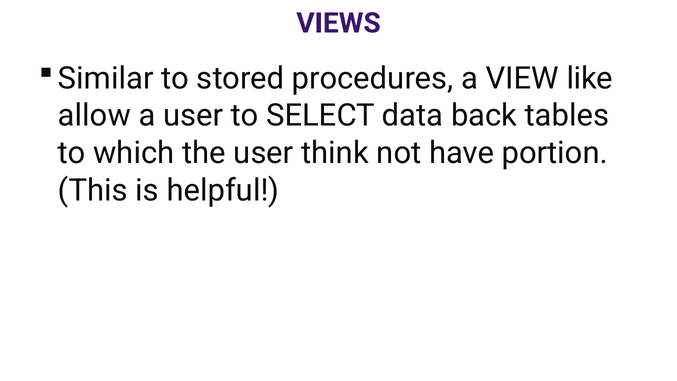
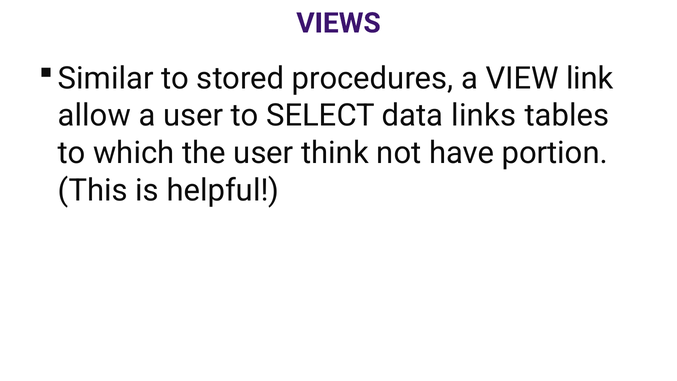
like: like -> link (590, 78)
back: back -> links (484, 116)
